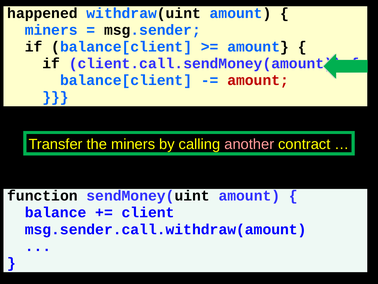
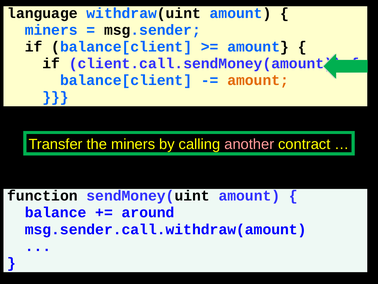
happened: happened -> language (42, 13)
amount colour: red -> orange (258, 80)
client: client -> around (148, 212)
